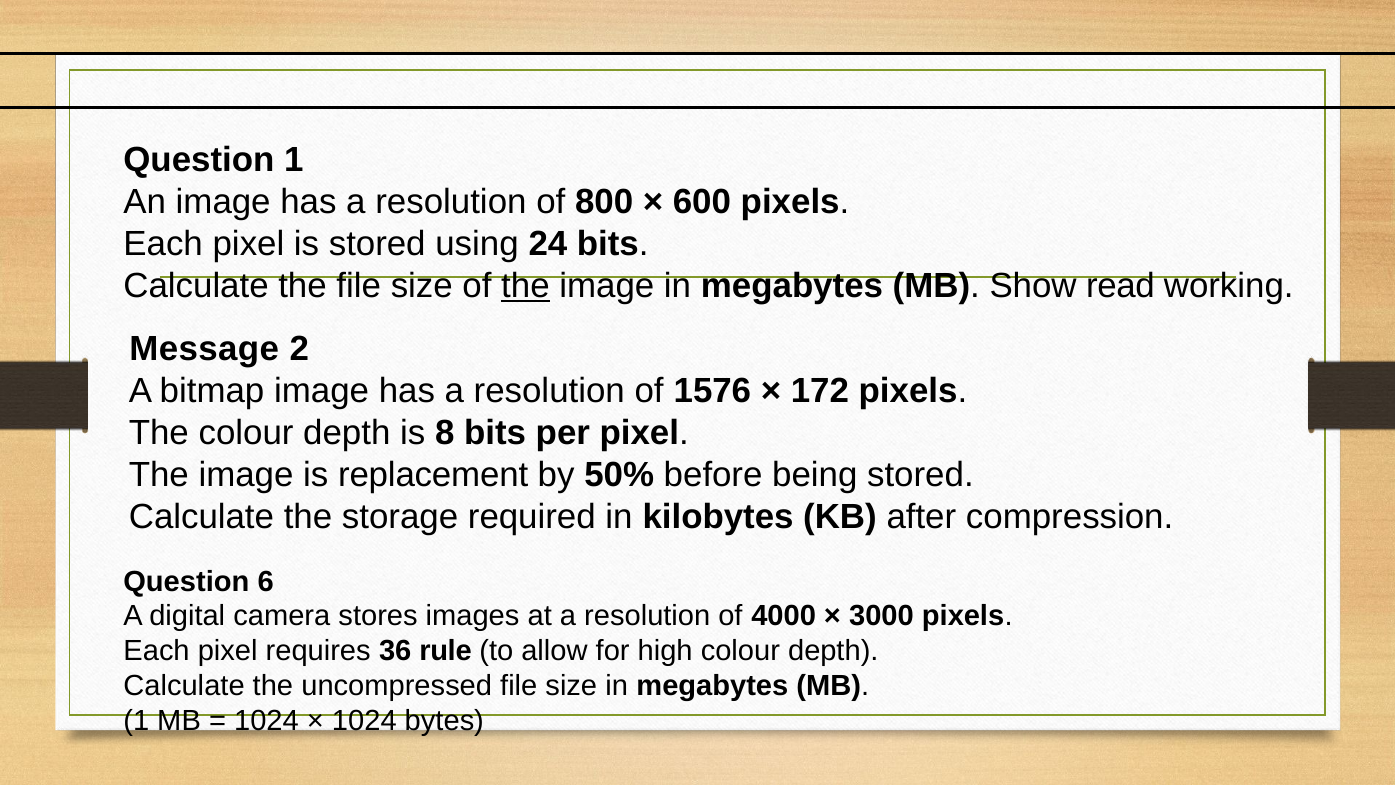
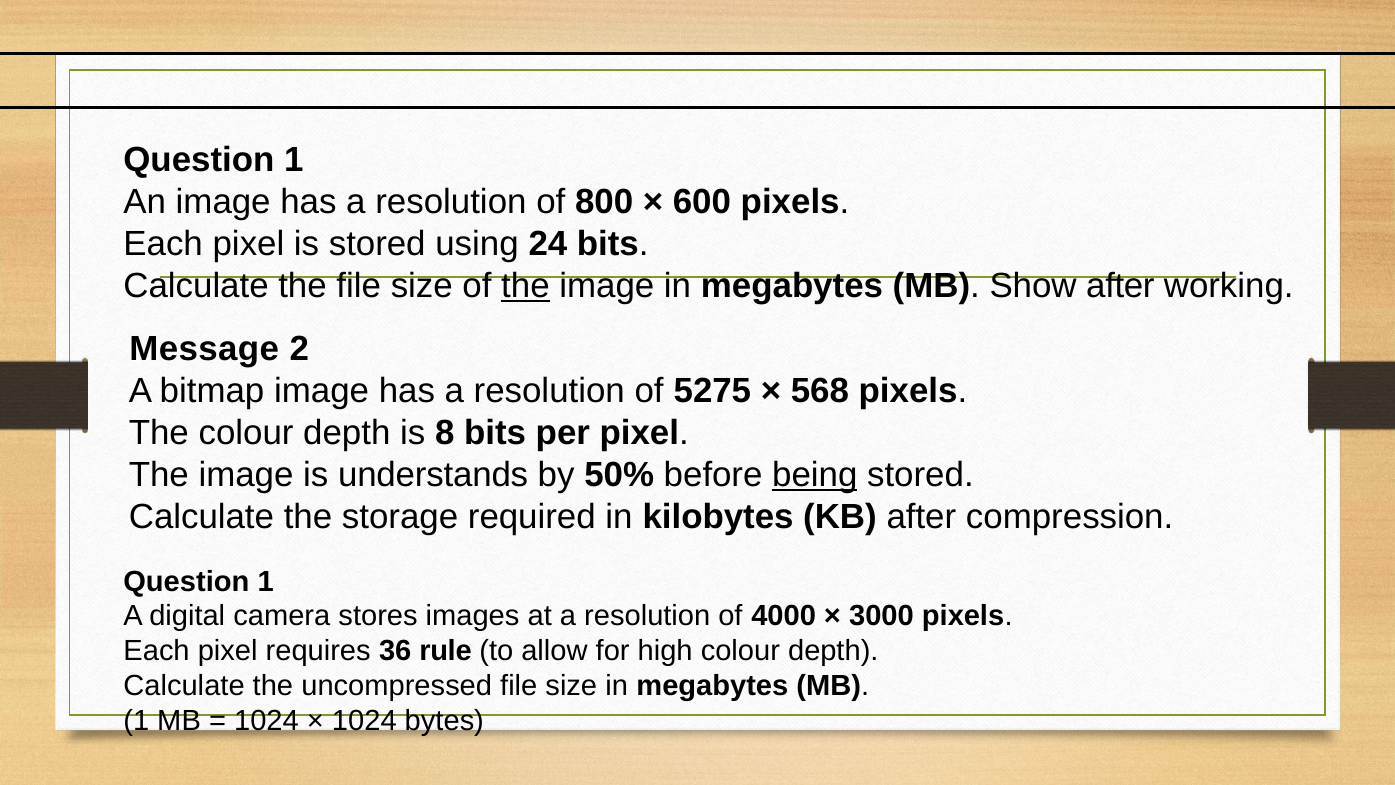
Show read: read -> after (1120, 286)
1576: 1576 -> 5275 (712, 391)
172: 172 -> 568 (820, 391)
replacement: replacement -> understands (433, 475)
being underline: none -> present (815, 475)
6: 6 -> 1 (266, 581)
